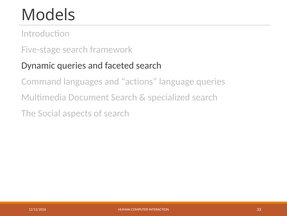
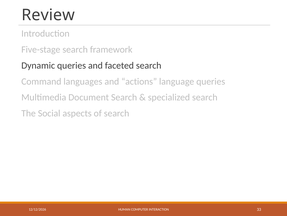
Models: Models -> Review (48, 15)
